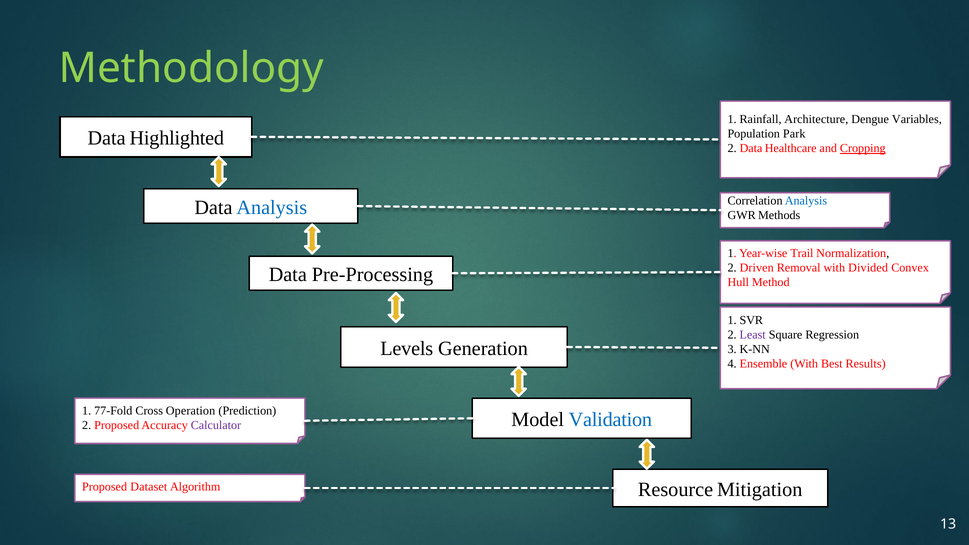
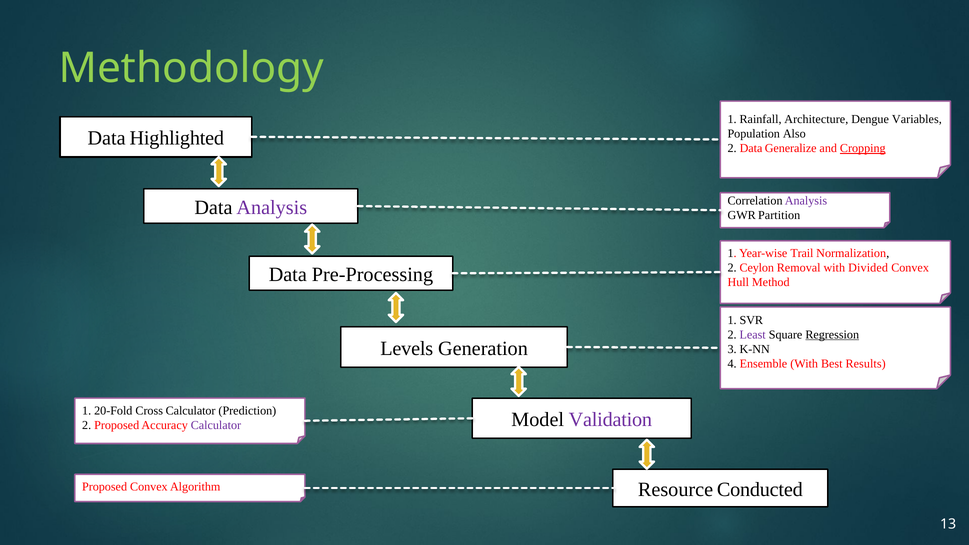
Park: Park -> Also (794, 134)
Healthcare: Healthcare -> Generalize (791, 148)
Analysis colour: blue -> purple (806, 201)
Analysis colour: blue -> purple (272, 208)
Methods: Methods -> Partition (779, 215)
Driven: Driven -> Ceylon (757, 268)
Regression underline: none -> present (832, 335)
77-Fold: 77-Fold -> 20-Fold (113, 411)
Cross Operation: Operation -> Calculator (191, 411)
Validation colour: blue -> purple (610, 420)
Mitigation: Mitigation -> Conducted (760, 489)
Proposed Dataset: Dataset -> Convex (149, 487)
